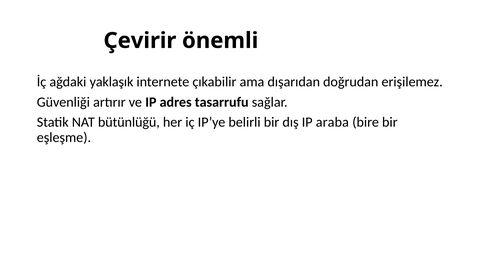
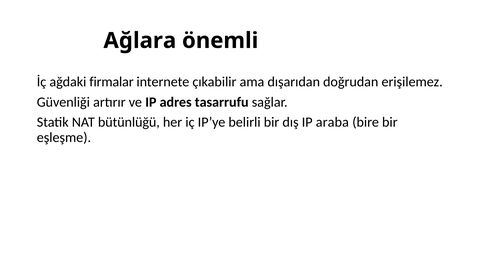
Çevirir: Çevirir -> Ağlara (140, 41)
yaklaşık: yaklaşık -> firmalar (112, 82)
